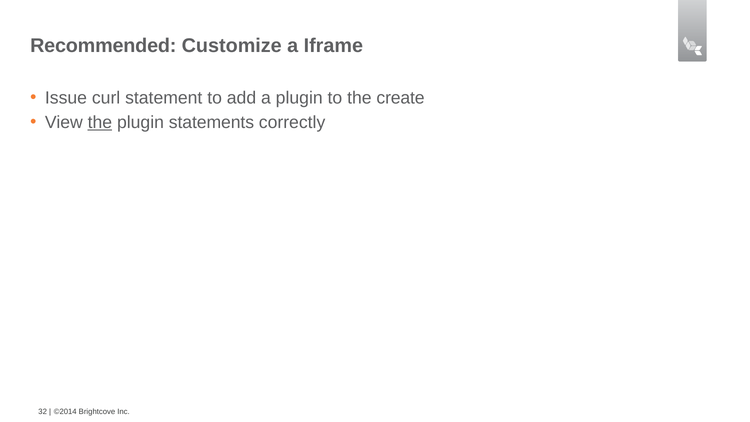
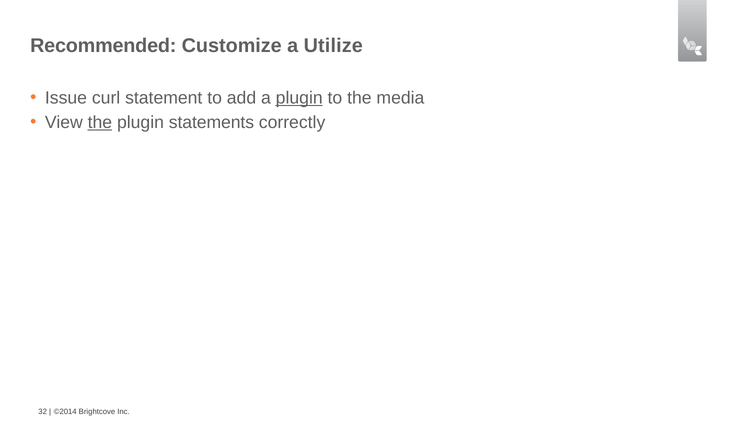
Iframe: Iframe -> Utilize (333, 46)
plugin underline: none -> present (299, 98)
create: create -> media (400, 98)
